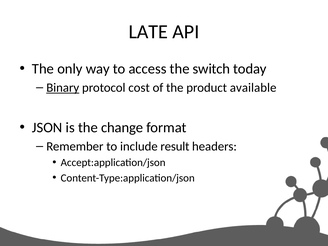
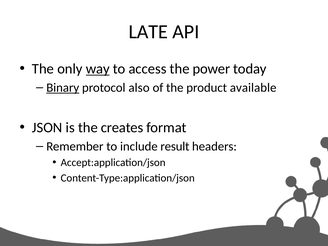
way underline: none -> present (98, 69)
switch: switch -> power (211, 69)
cost: cost -> also (139, 88)
change: change -> creates (122, 128)
